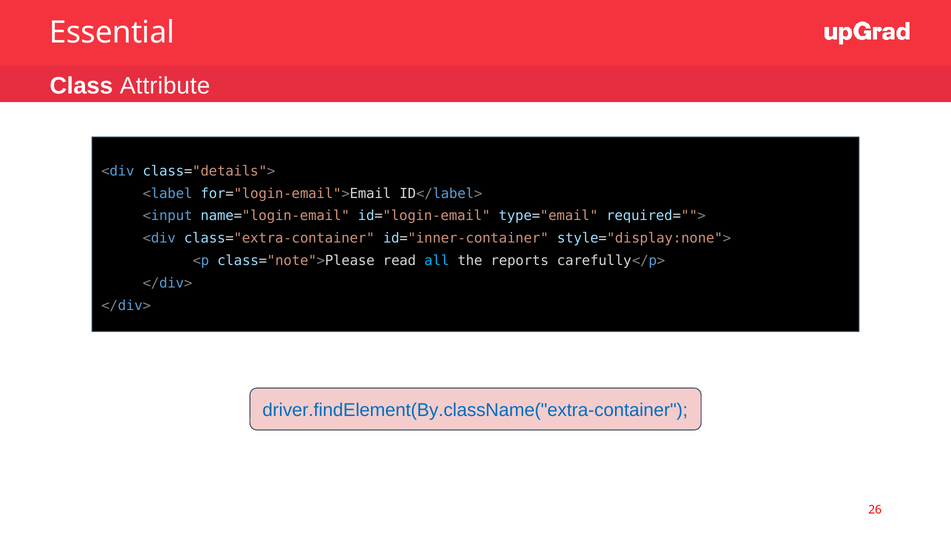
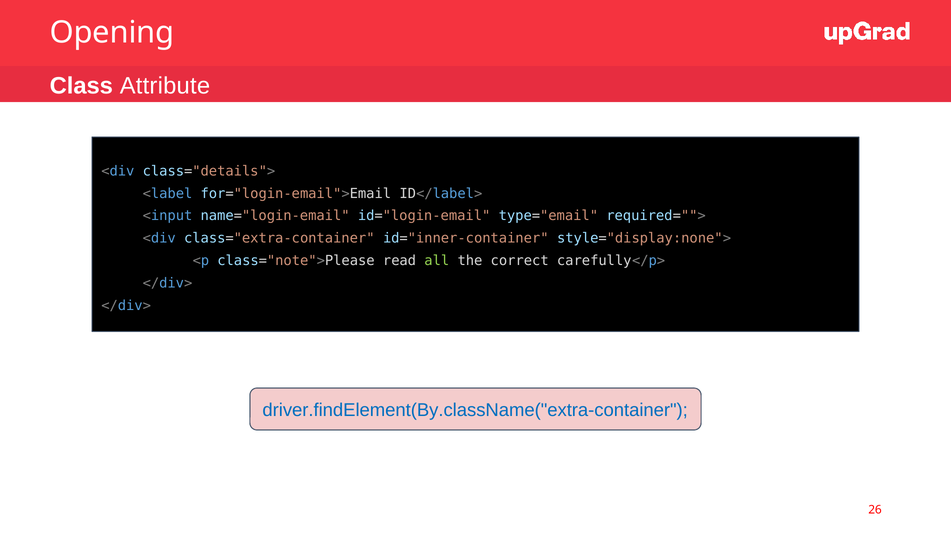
Essential: Essential -> Opening (112, 33)
all colour: light blue -> light green (437, 261)
reports: reports -> correct (520, 261)
